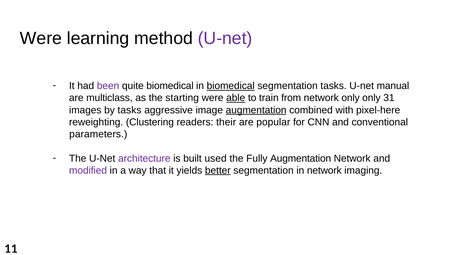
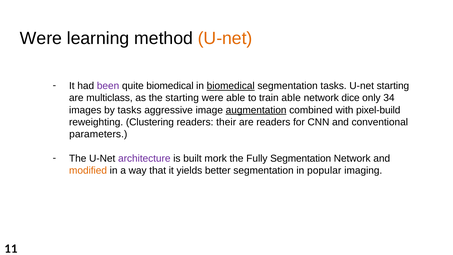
U-net colour: purple -> orange (225, 38)
U-net manual: manual -> starting (393, 86)
able underline: present -> none (236, 98)
train from: from -> able (291, 98)
network only: only -> dice (351, 98)
31: 31 -> 34 (389, 98)
pixel-here: pixel-here -> pixel-build (378, 110)
are popular: popular -> readers (273, 122)
used: used -> mork (216, 158)
Fully Augmentation: Augmentation -> Segmentation (301, 158)
modified colour: purple -> orange (88, 170)
better underline: present -> none (218, 170)
in network: network -> popular (324, 170)
